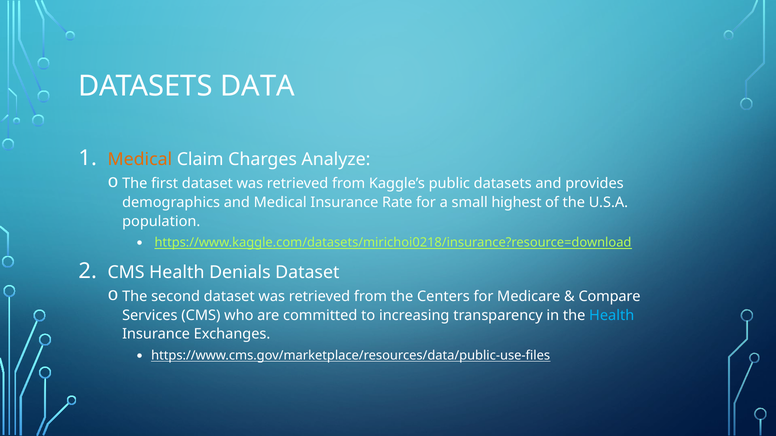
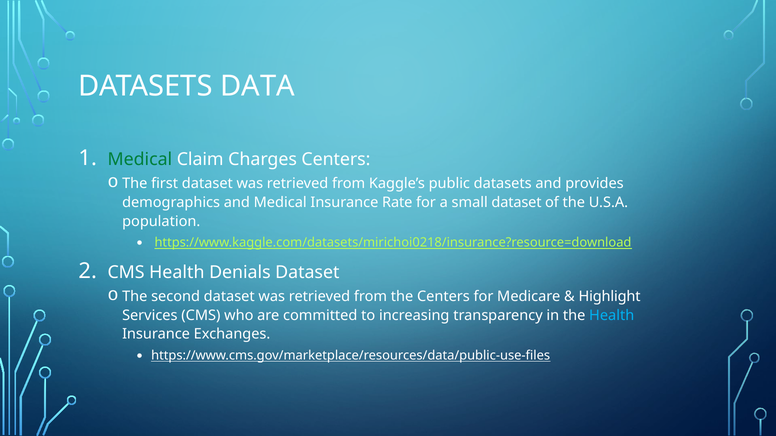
Medical colour: orange -> green (140, 160)
Charges Analyze: Analyze -> Centers (336, 160)
small highest: highest -> dataset (517, 203)
Compare: Compare -> Highlight (610, 297)
